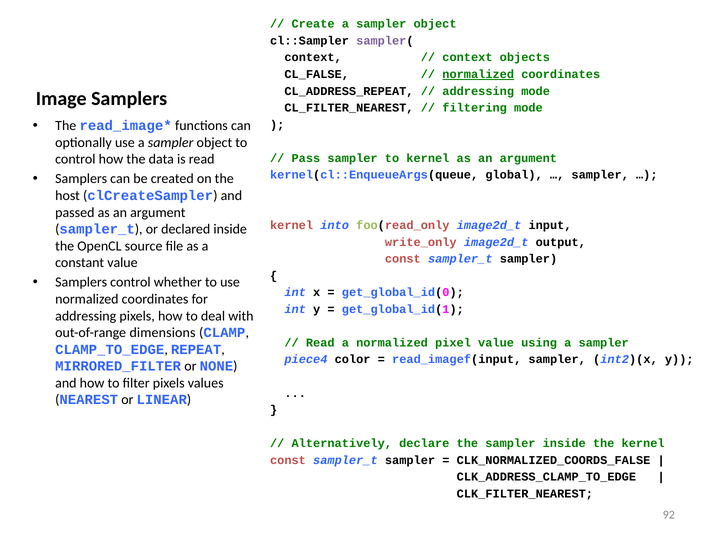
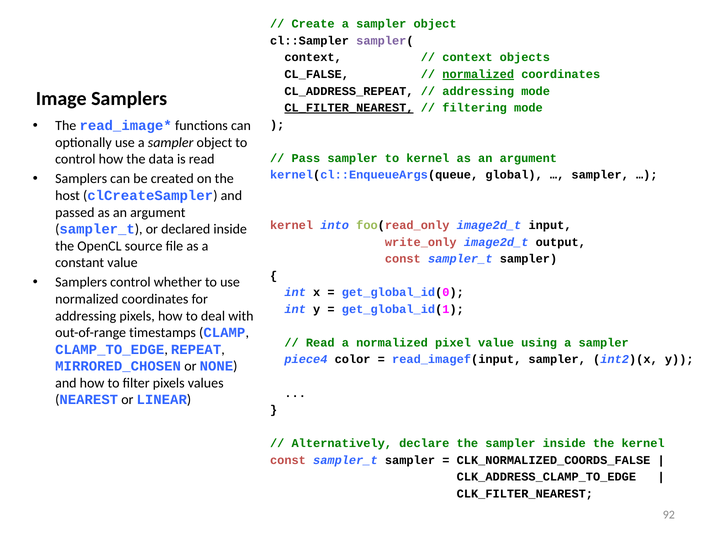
CL_FILTER_NEAREST underline: none -> present (349, 108)
dimensions: dimensions -> timestamps (163, 332)
MIRRORED_FILTER: MIRRORED_FILTER -> MIRRORED_CHOSEN (118, 366)
